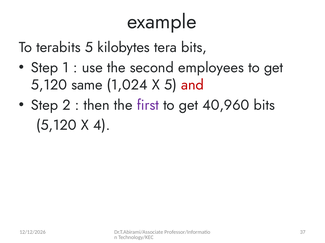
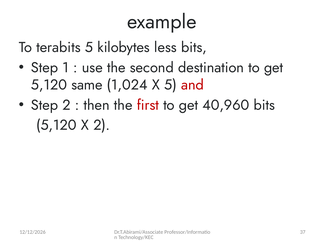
tera: tera -> less (165, 48)
employees: employees -> destination (211, 68)
first colour: purple -> red (148, 105)
X 4: 4 -> 2 (102, 126)
